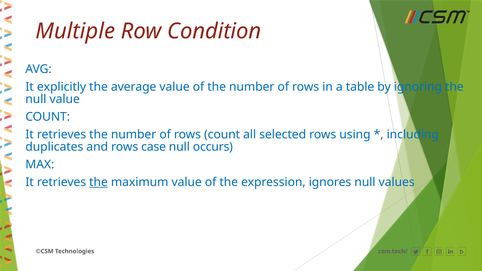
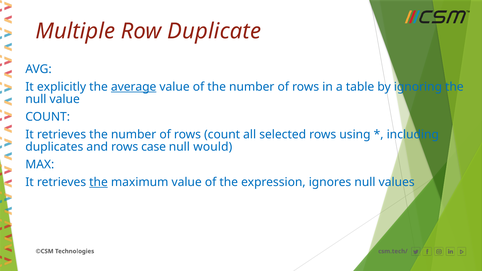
Condition: Condition -> Duplicate (214, 31)
average underline: none -> present (134, 87)
occurs: occurs -> would (213, 147)
